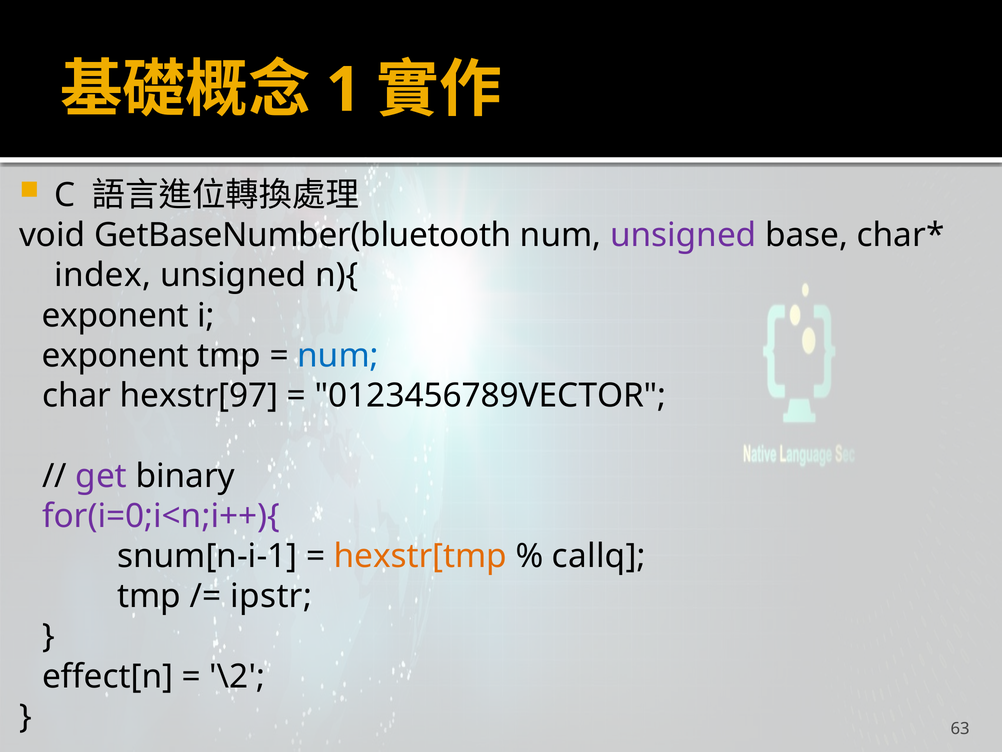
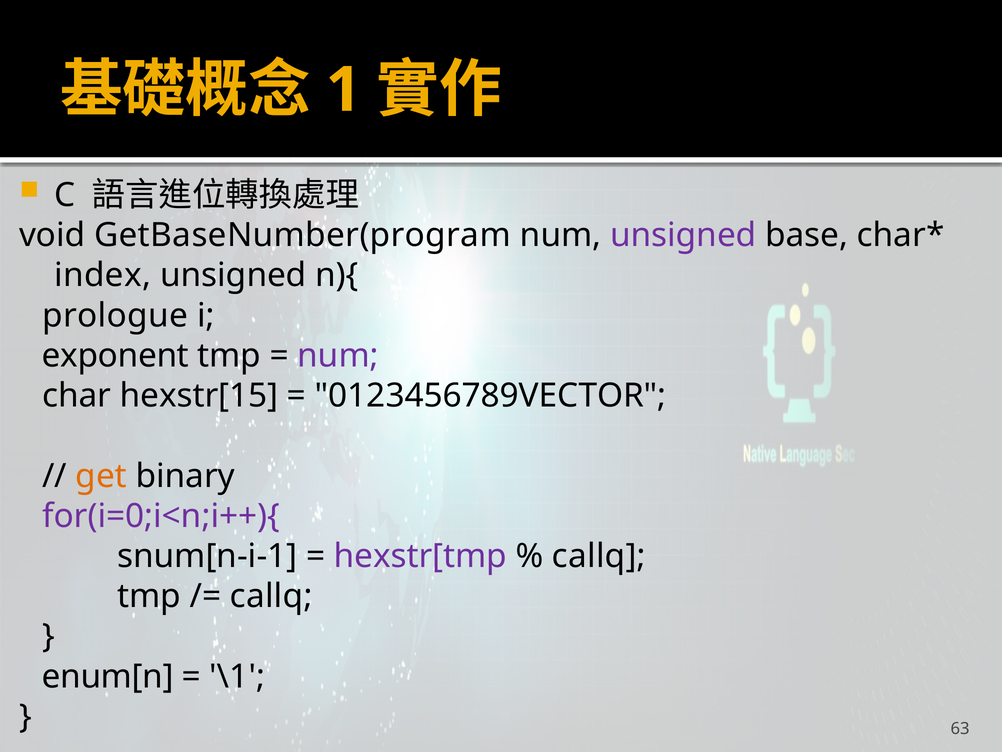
GetBaseNumber(bluetooth: GetBaseNumber(bluetooth -> GetBaseNumber(program (302, 235)
exponent: exponent -> prologue (115, 315)
num colour: blue -> purple (338, 355)
hexstr[97: hexstr[97 -> hexstr[15 (199, 395)
get colour: purple -> orange (101, 476)
hexstr[tmp colour: orange -> purple (420, 556)
ipstr: ipstr -> callq (271, 596)
effect[n: effect[n -> enum[n (108, 676)
\2: \2 -> \1 (237, 676)
